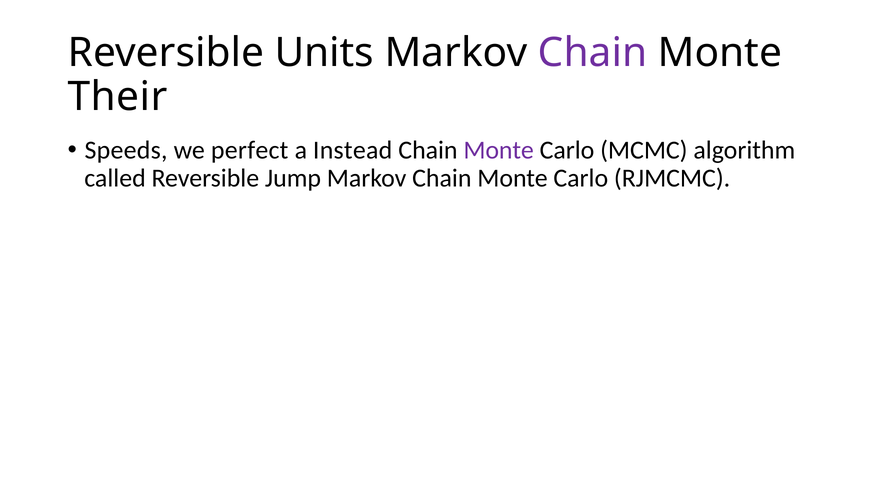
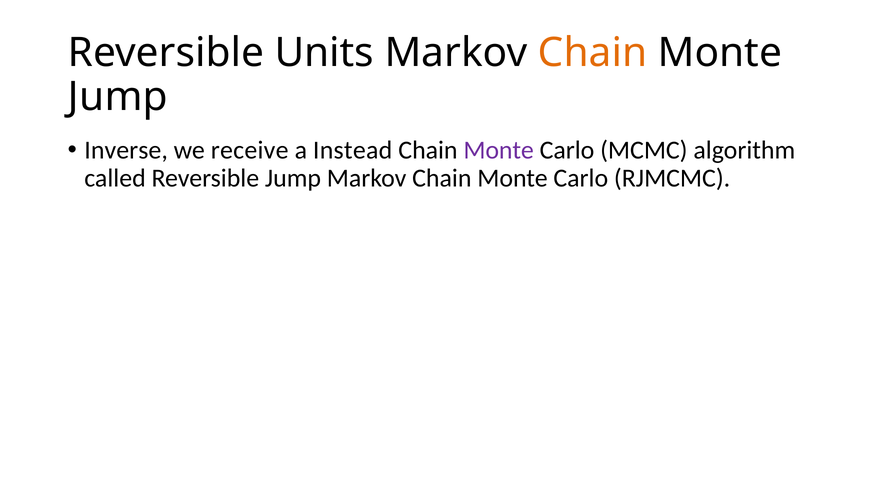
Chain colour: purple -> orange (593, 53)
Their: Their -> Jump (118, 97)
Speeds: Speeds -> Inverse (126, 150)
perfect: perfect -> receive (250, 150)
